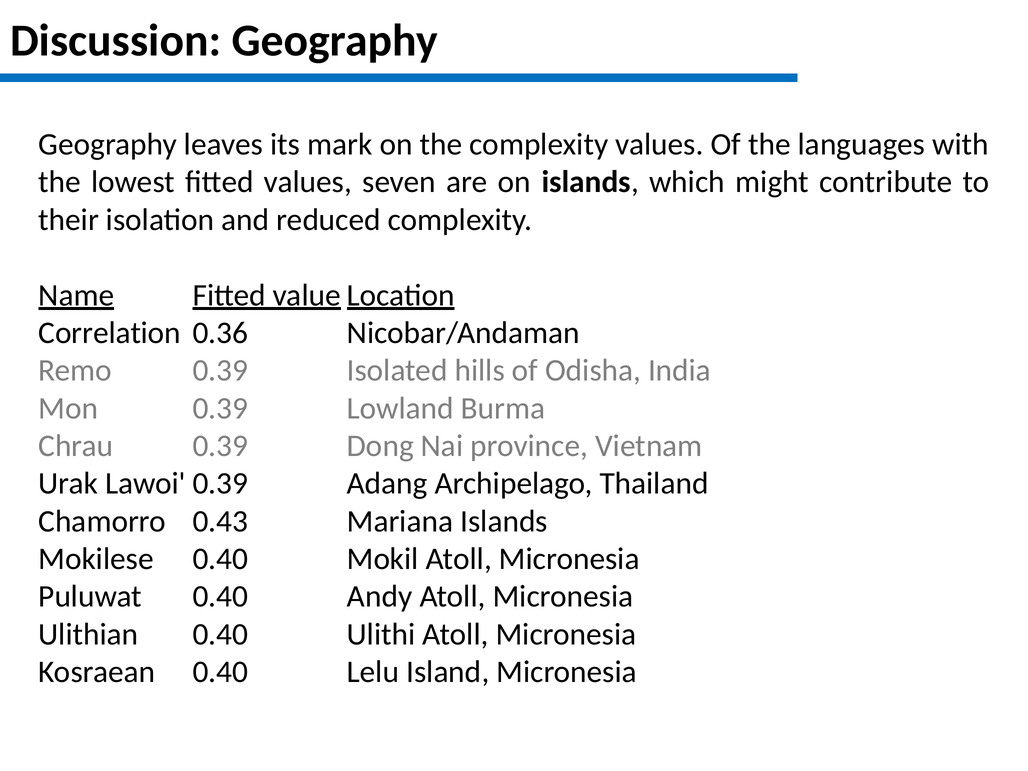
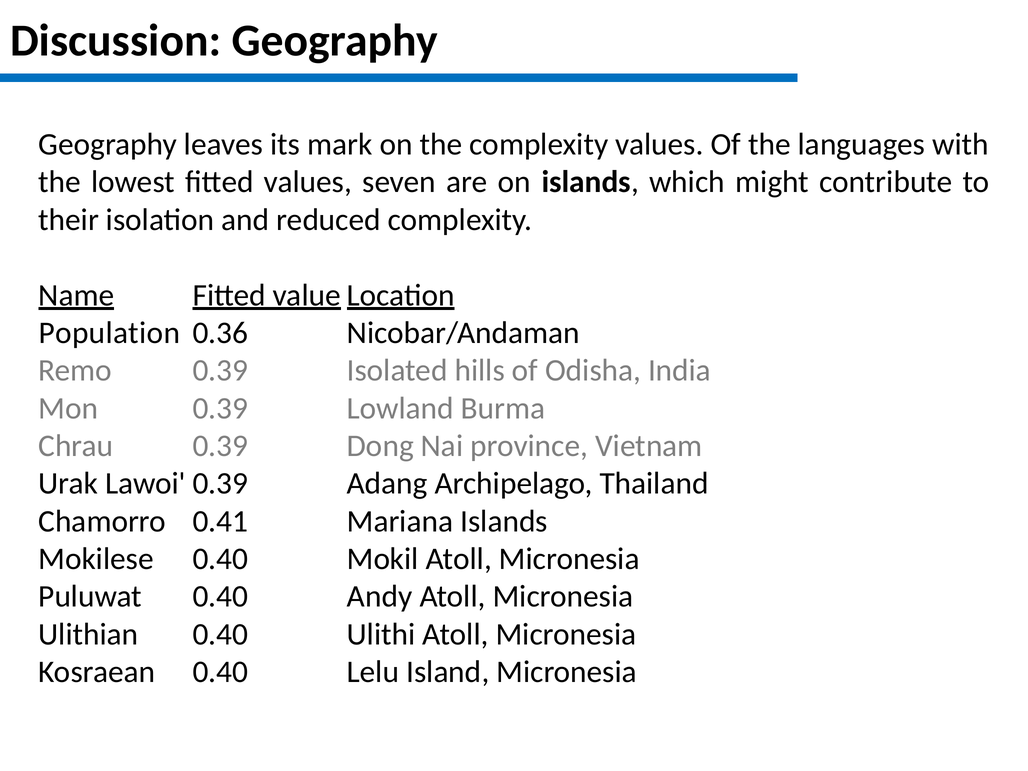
Correlation: Correlation -> Population (109, 333)
0.43: 0.43 -> 0.41 (220, 521)
